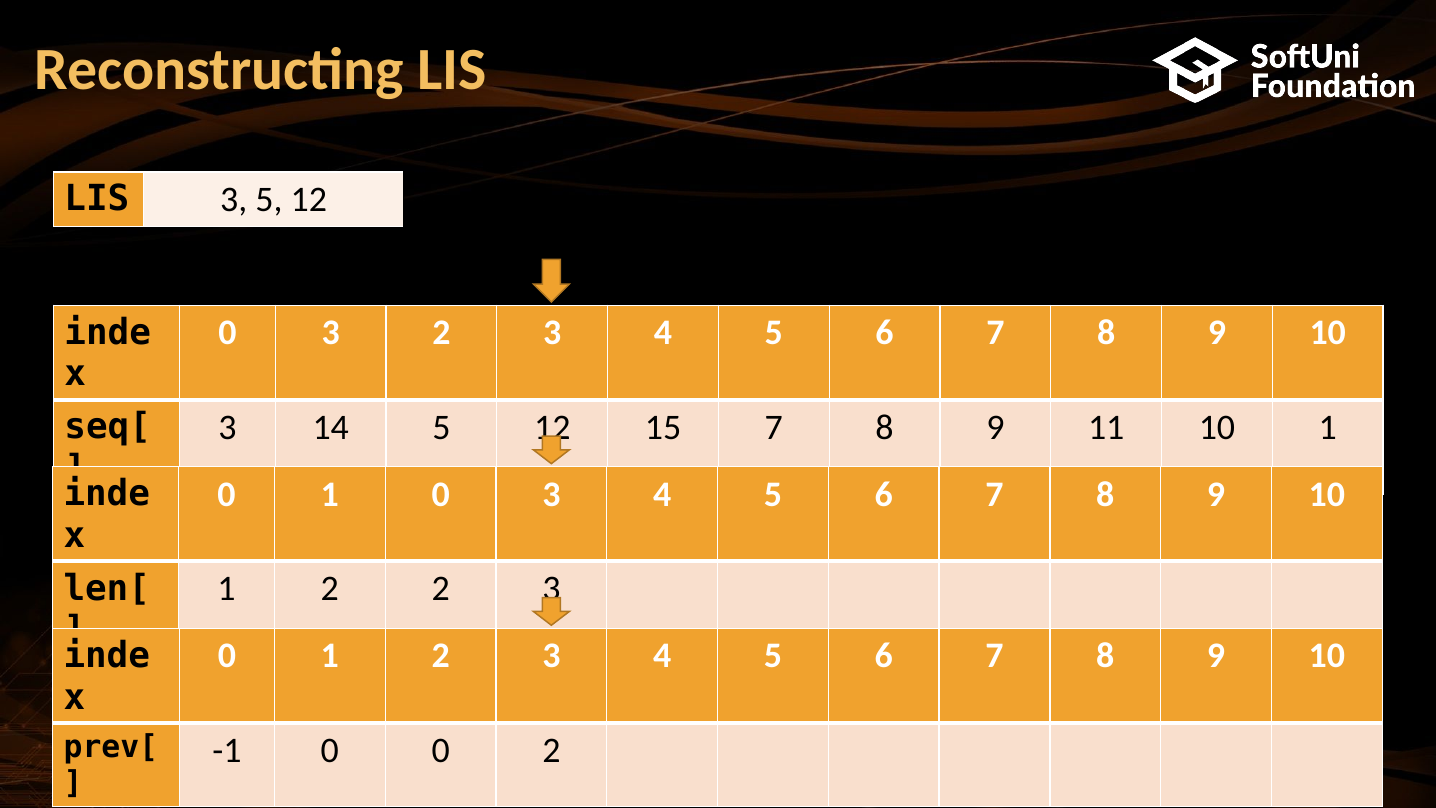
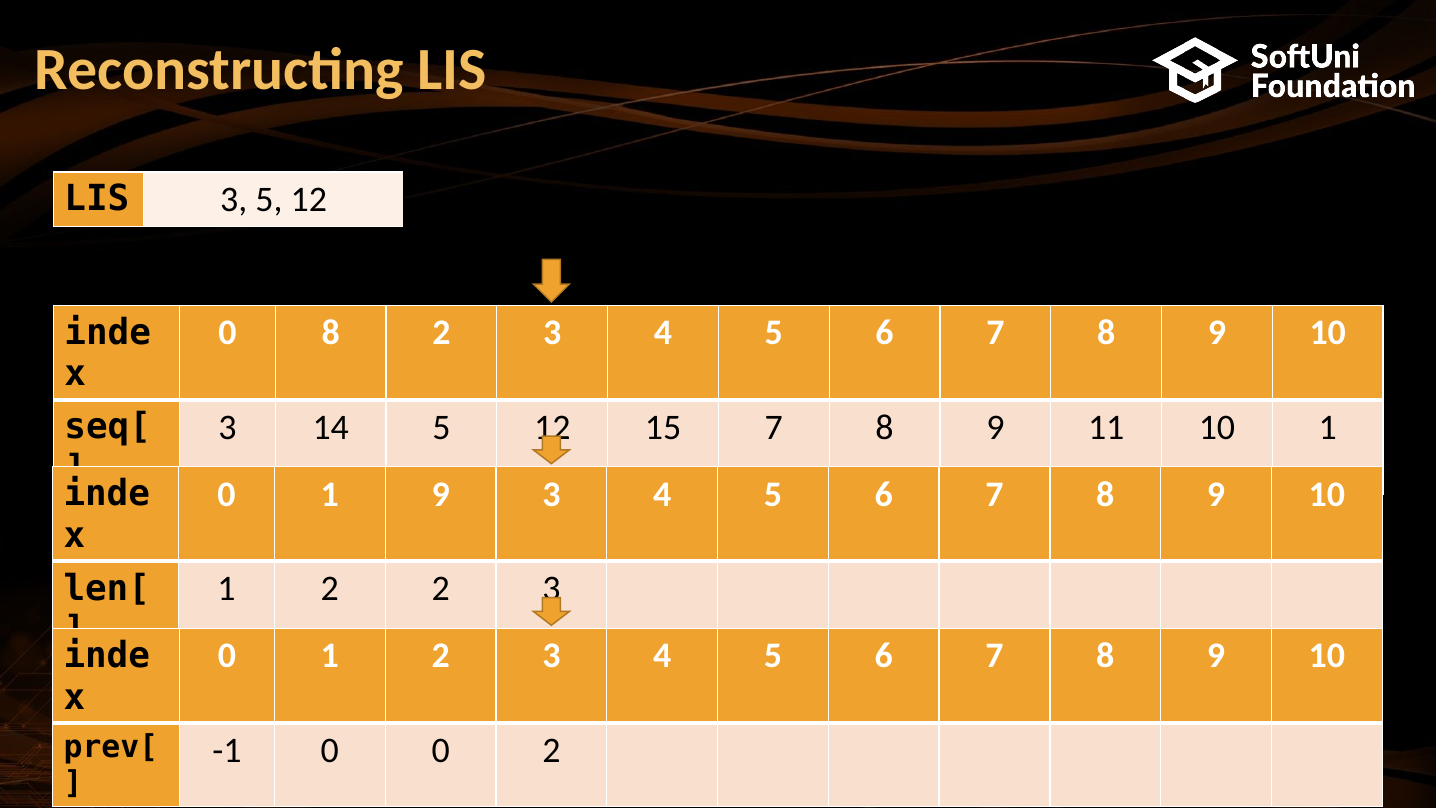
3: 3 -> 8 (331, 333)
1 0: 0 -> 9 (441, 494)
